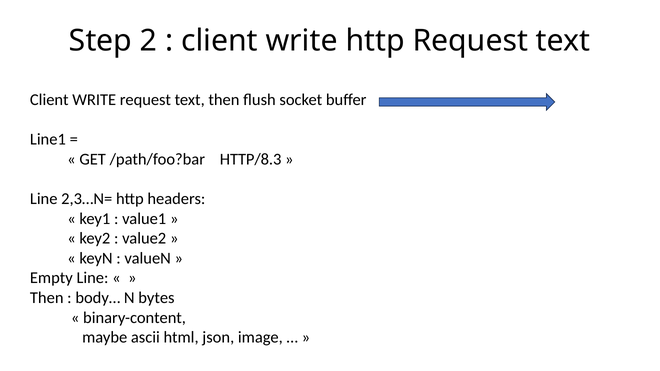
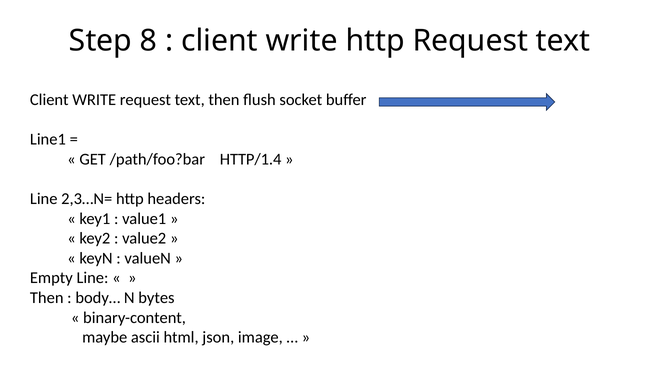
2: 2 -> 8 (149, 41)
HTTP/8.3: HTTP/8.3 -> HTTP/1.4 (251, 159)
